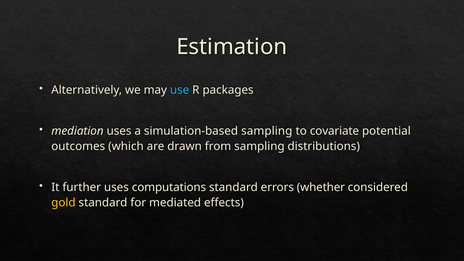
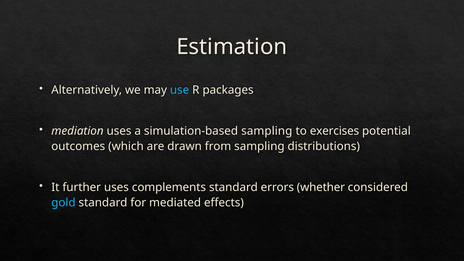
covariate: covariate -> exercises (334, 131)
computations: computations -> complements (169, 187)
gold colour: yellow -> light blue (63, 203)
